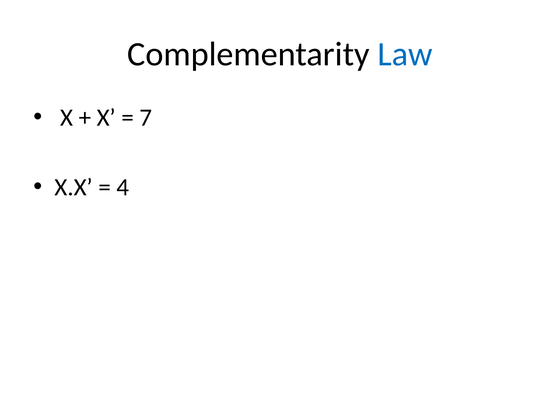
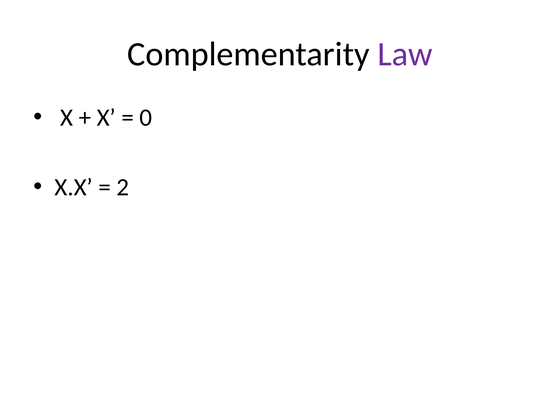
Law colour: blue -> purple (405, 54)
7: 7 -> 0 (146, 117)
4: 4 -> 2 (123, 187)
